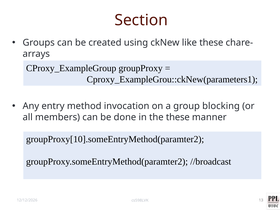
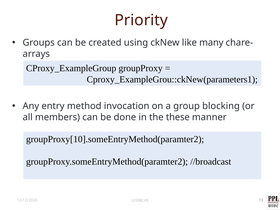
Section: Section -> Priority (141, 20)
like these: these -> many (211, 43)
